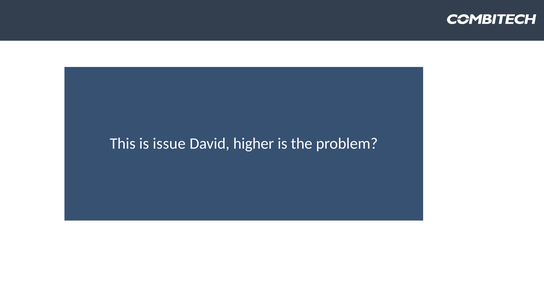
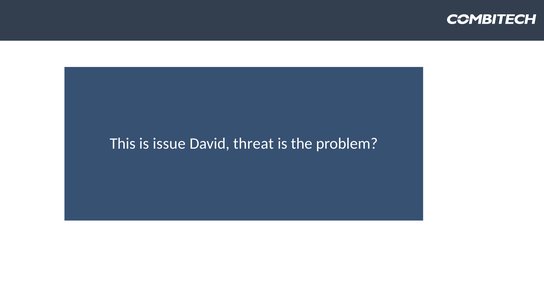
higher: higher -> threat (253, 144)
